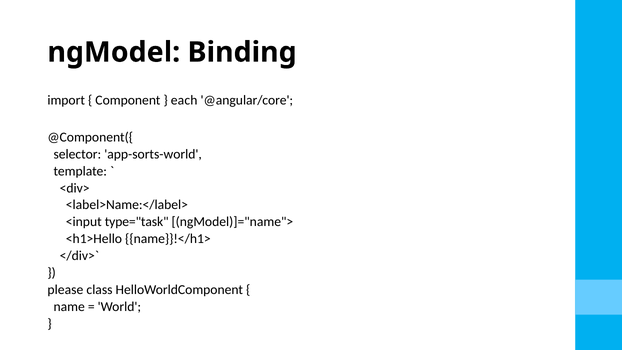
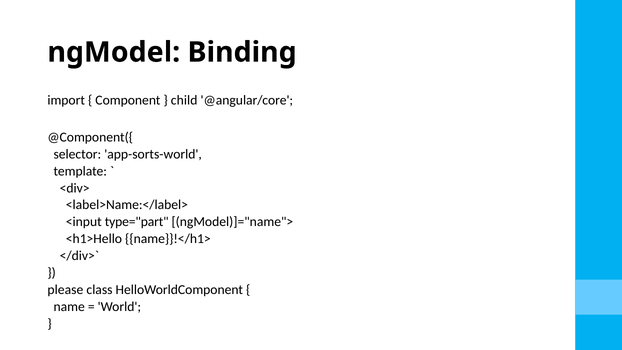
each: each -> child (184, 100)
type="task: type="task -> type="part (137, 222)
